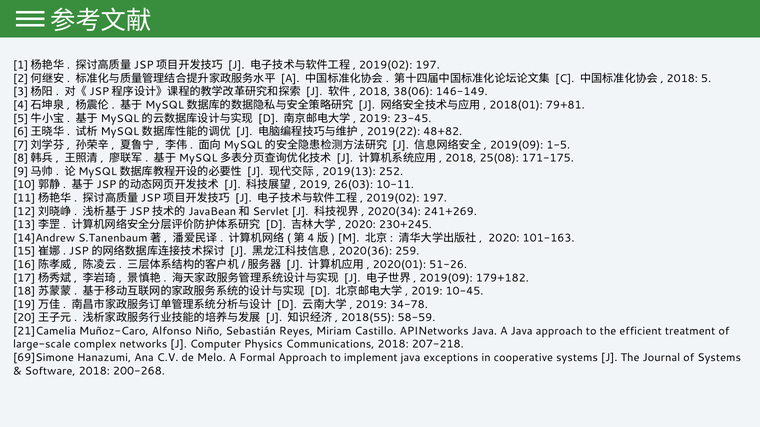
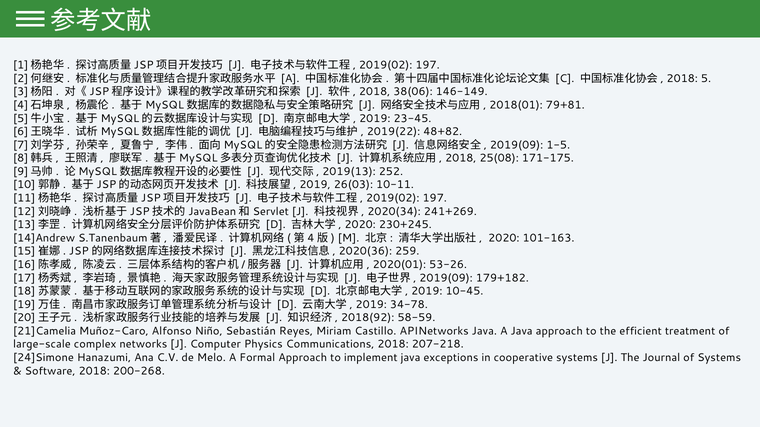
51-26: 51-26 -> 53-26 (448, 265)
2018(55: 2018(55 -> 2018(92 (368, 318)
69]Simone: 69]Simone -> 24]Simone (43, 358)
